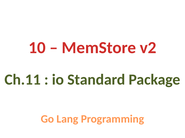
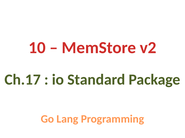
Ch.11: Ch.11 -> Ch.17 (23, 80)
